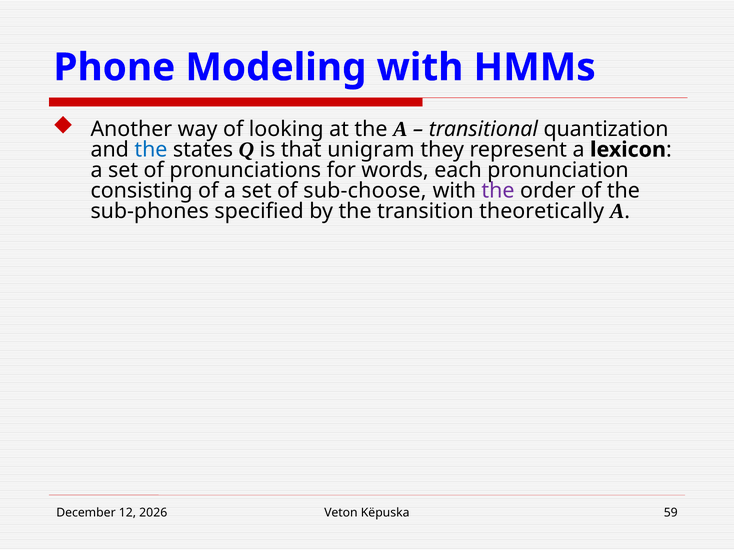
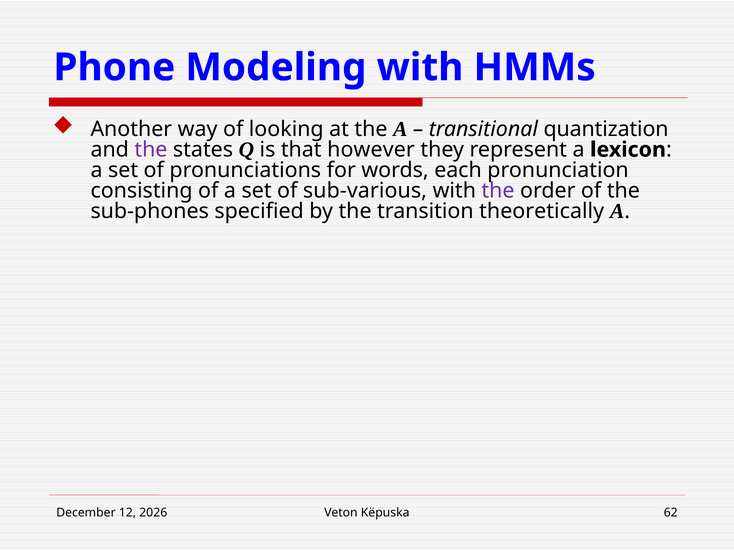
the colour: blue -> purple (151, 150)
unigram: unigram -> however (371, 150)
sub-choose: sub-choose -> sub-various (365, 191)
59: 59 -> 62 (671, 513)
